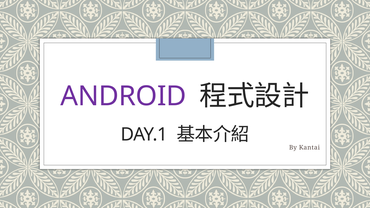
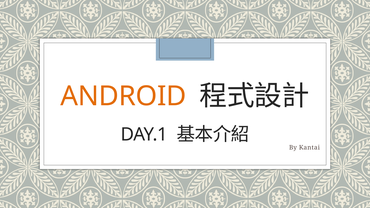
ANDROID colour: purple -> orange (123, 96)
